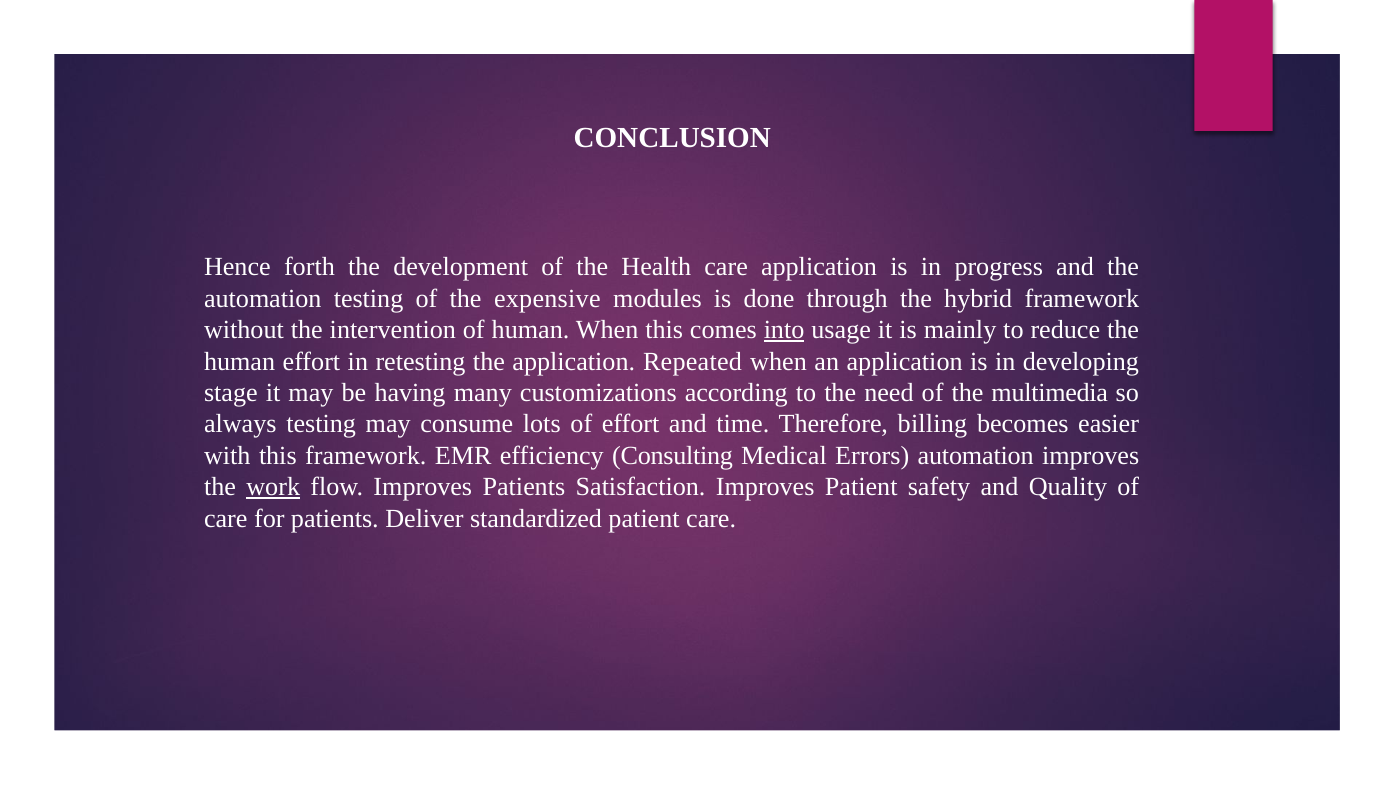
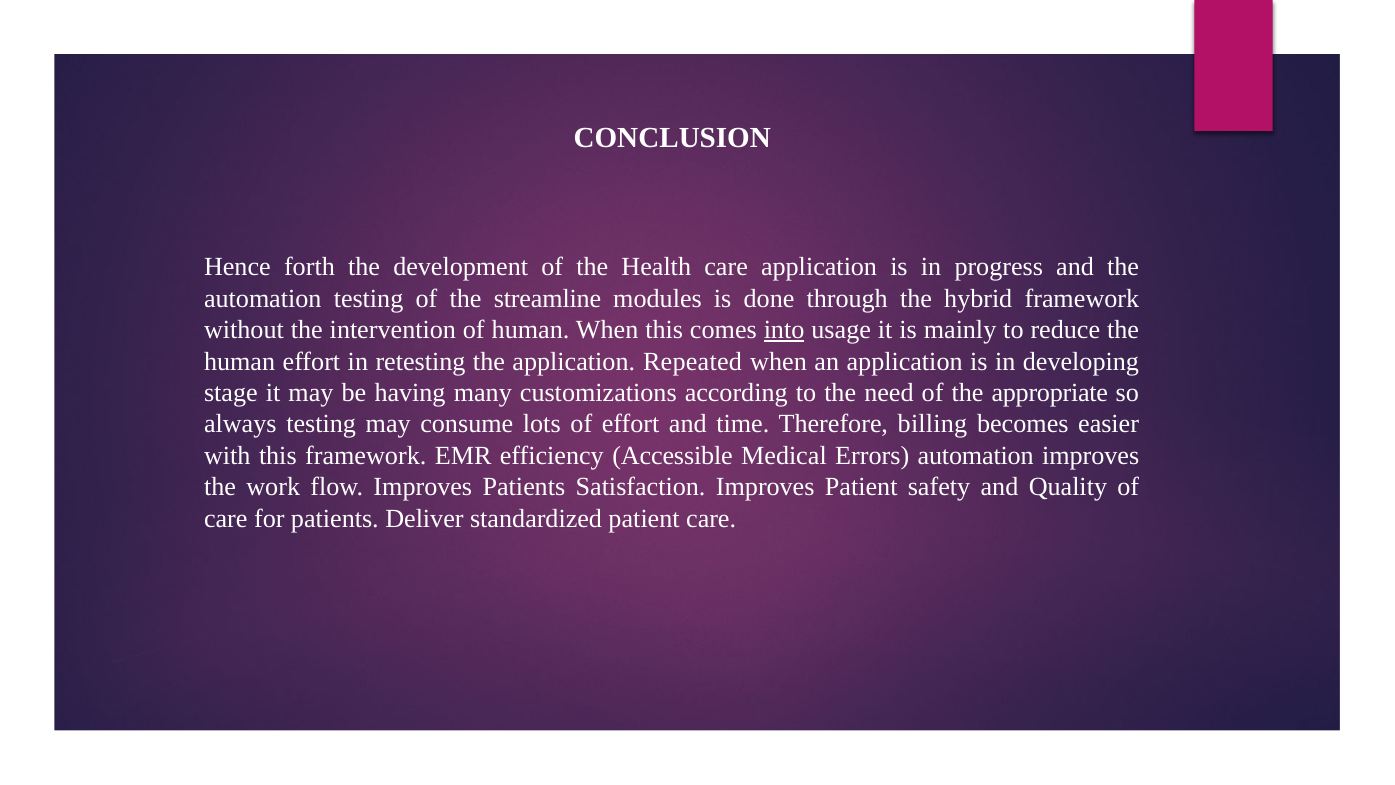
expensive: expensive -> streamline (548, 298)
multimedia: multimedia -> appropriate (1050, 393)
Consulting: Consulting -> Accessible (673, 455)
work underline: present -> none (273, 487)
